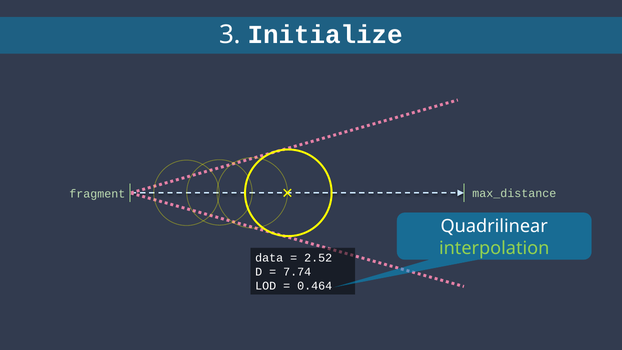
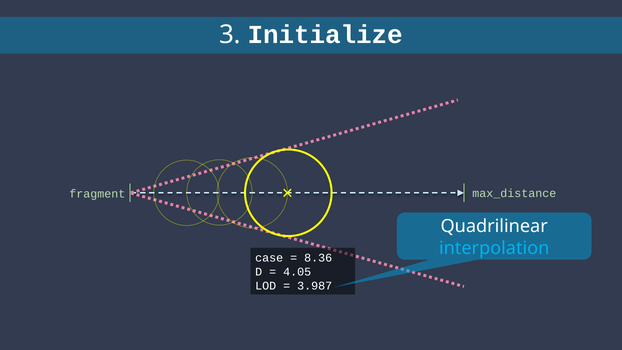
interpolation colour: light green -> light blue (494, 248)
data: data -> case (269, 258)
2.52: 2.52 -> 8.36 (318, 258)
7.74: 7.74 -> 4.05 (297, 272)
0.464: 0.464 -> 3.987 (315, 286)
